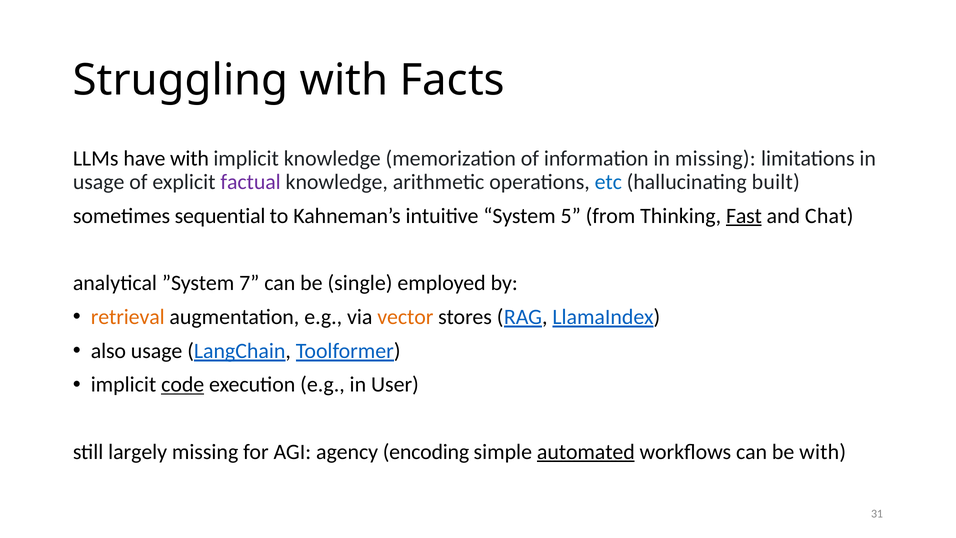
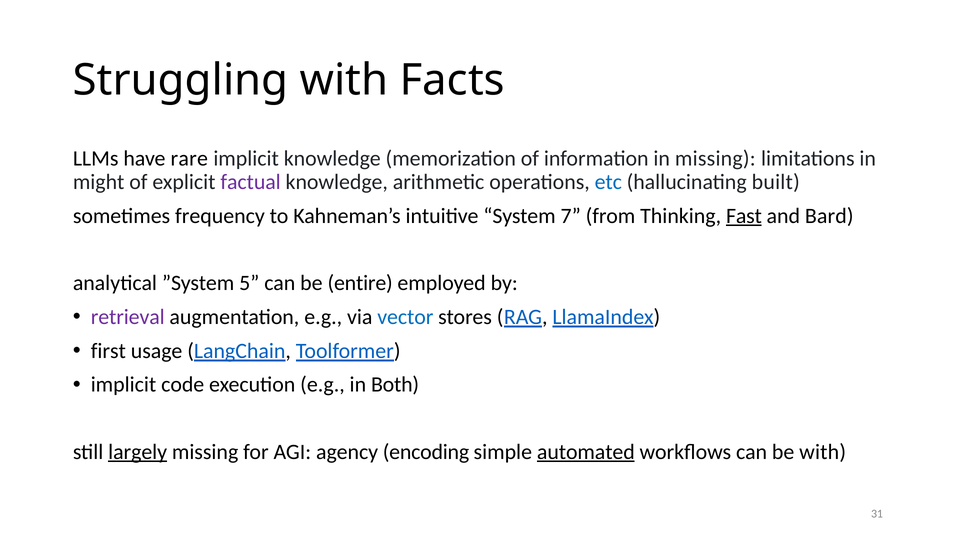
have with: with -> rare (189, 158)
usage: usage -> might (99, 182)
sequential: sequential -> frequency (220, 216)
5: 5 -> 7 (571, 216)
Chat: Chat -> Bard (829, 216)
7: 7 -> 5 (249, 283)
single: single -> entire (360, 283)
retrieval colour: orange -> purple (128, 317)
vector colour: orange -> blue (405, 317)
also: also -> first (108, 351)
code underline: present -> none (183, 384)
User: User -> Both (395, 384)
largely underline: none -> present (138, 452)
